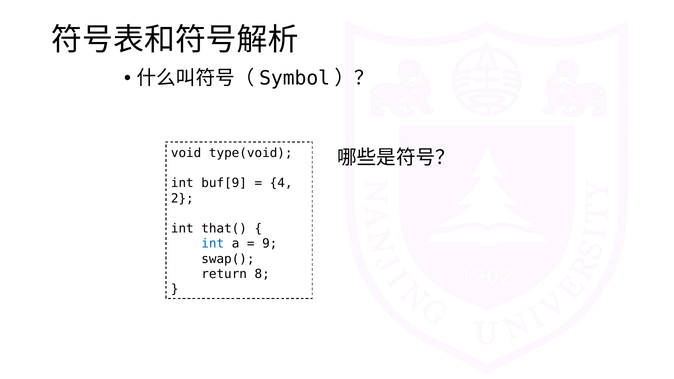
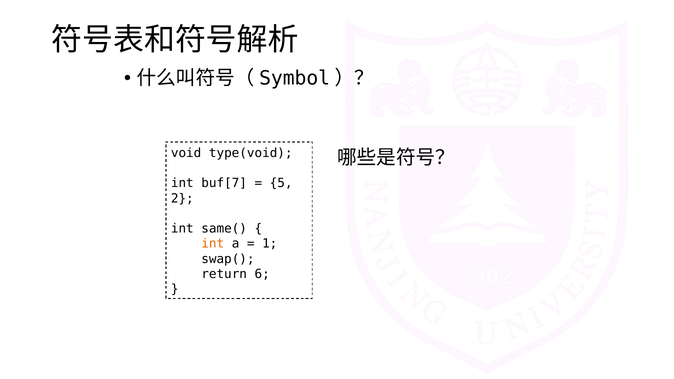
buf[9: buf[9 -> buf[7 (224, 183)
4: 4 -> 5 (281, 183)
that(: that( -> same( (224, 229)
int colour: blue -> orange (213, 244)
9: 9 -> 1 (270, 244)
8: 8 -> 6 (262, 274)
